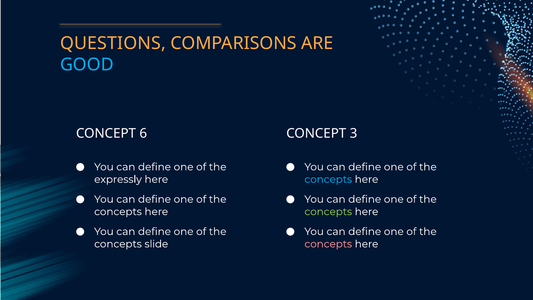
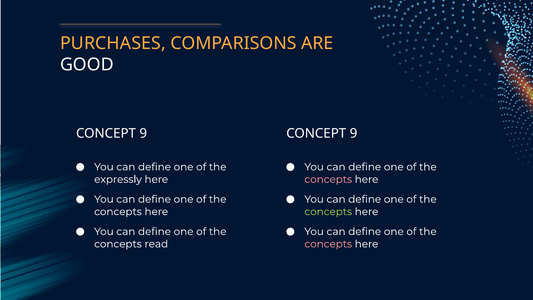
QUESTIONS: QUESTIONS -> PURCHASES (113, 43)
GOOD colour: light blue -> white (87, 64)
6: 6 -> 9 (143, 134)
3: 3 -> 9 (353, 134)
concepts colour: light blue -> pink (328, 179)
slide: slide -> read (156, 244)
